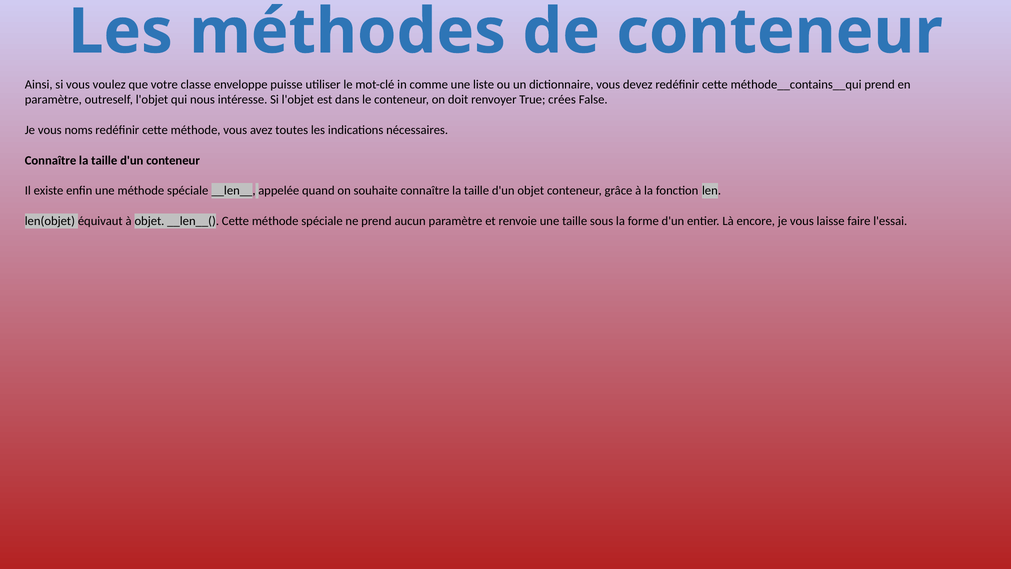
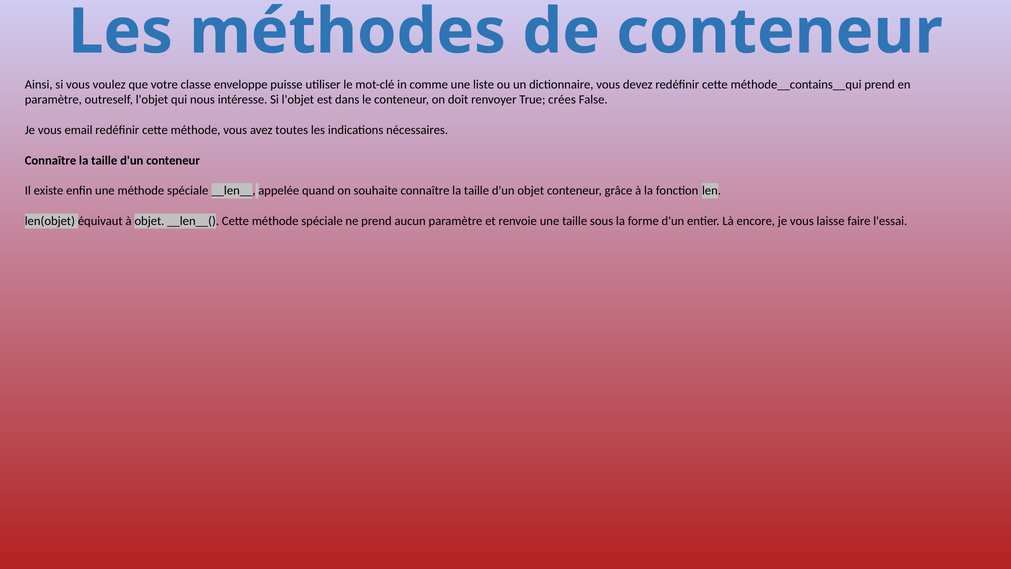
noms: noms -> email (79, 130)
